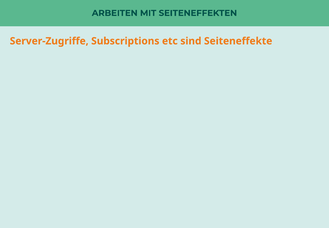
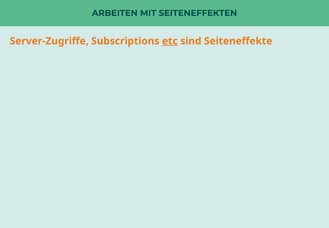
etc underline: none -> present (170, 41)
